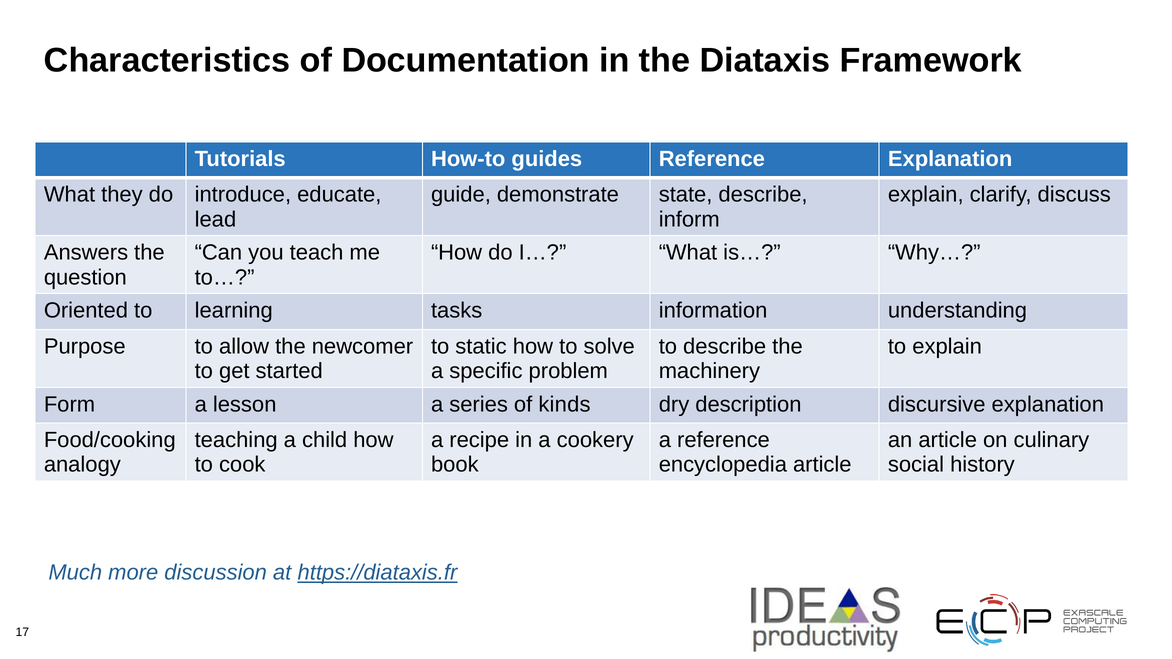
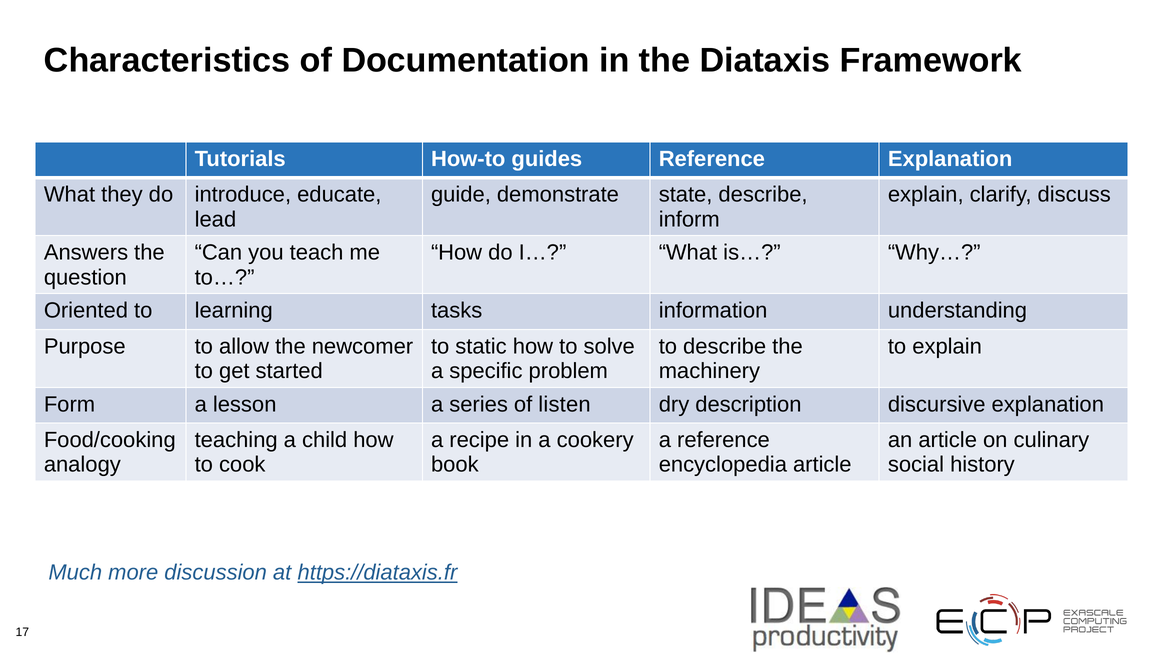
kinds: kinds -> listen (564, 405)
